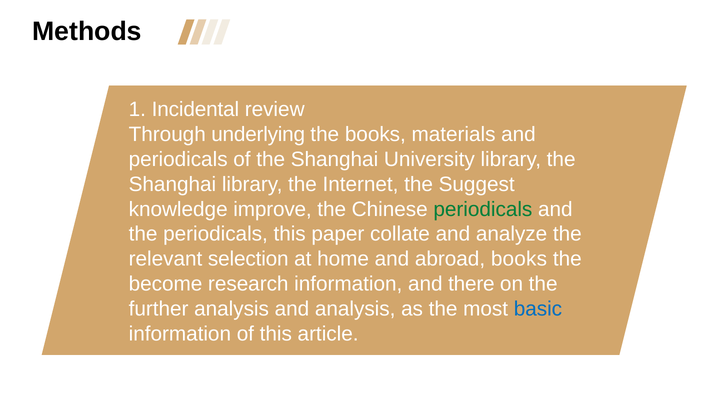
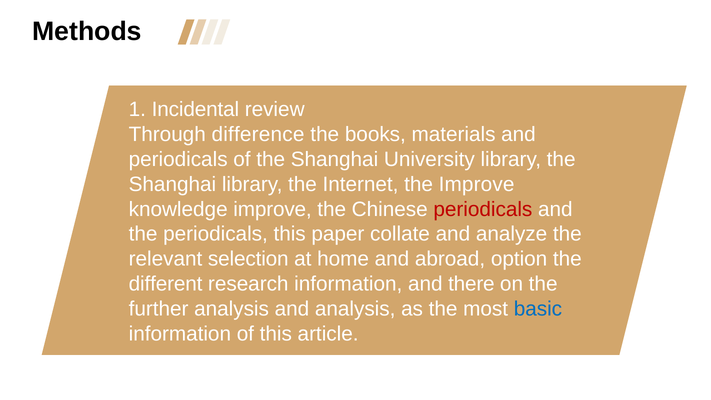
underlying: underlying -> difference (258, 135)
the Suggest: Suggest -> Improve (477, 184)
periodicals colour: green -> red (483, 209)
abroad books: books -> option (519, 259)
become: become -> different (166, 284)
